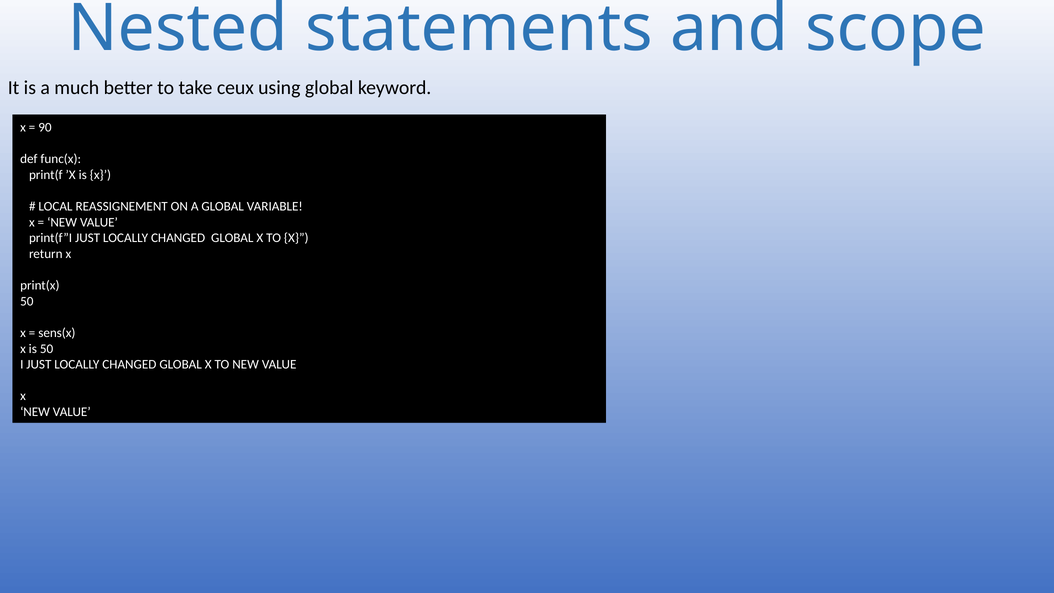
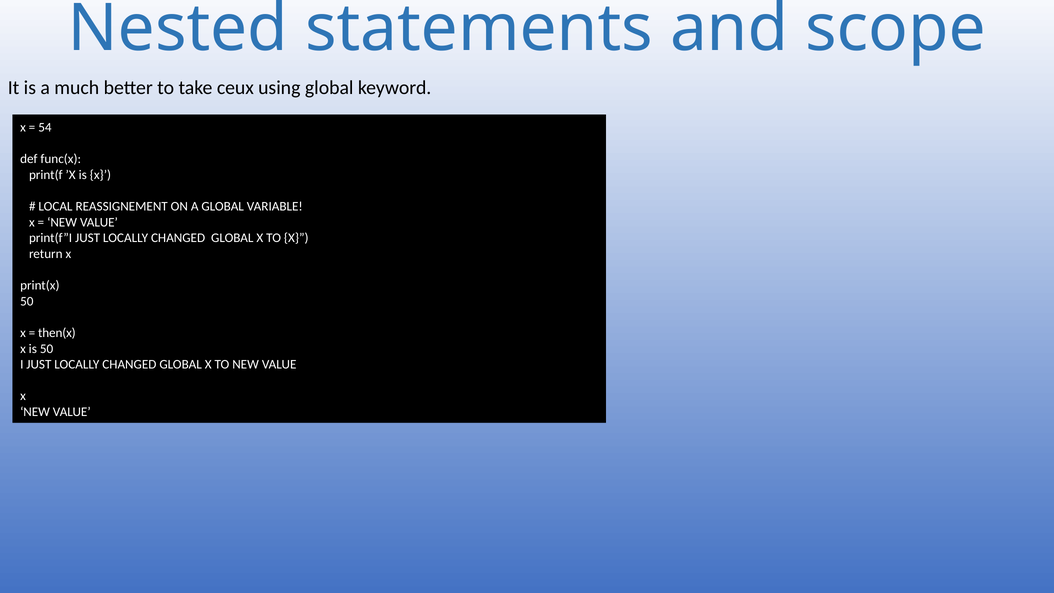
90: 90 -> 54 (45, 127)
sens(x: sens(x -> then(x (57, 333)
